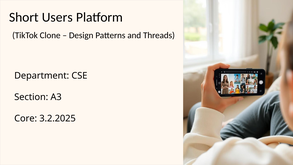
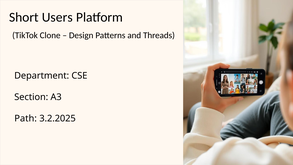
Core: Core -> Path (26, 118)
